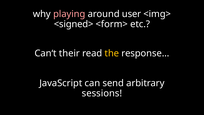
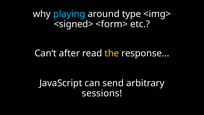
playing colour: pink -> light blue (69, 14)
user: user -> type (132, 14)
their: their -> after (69, 53)
